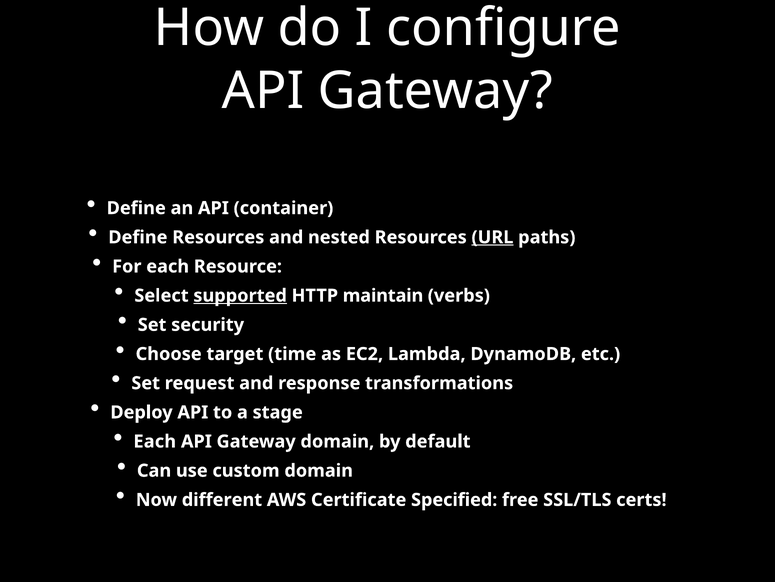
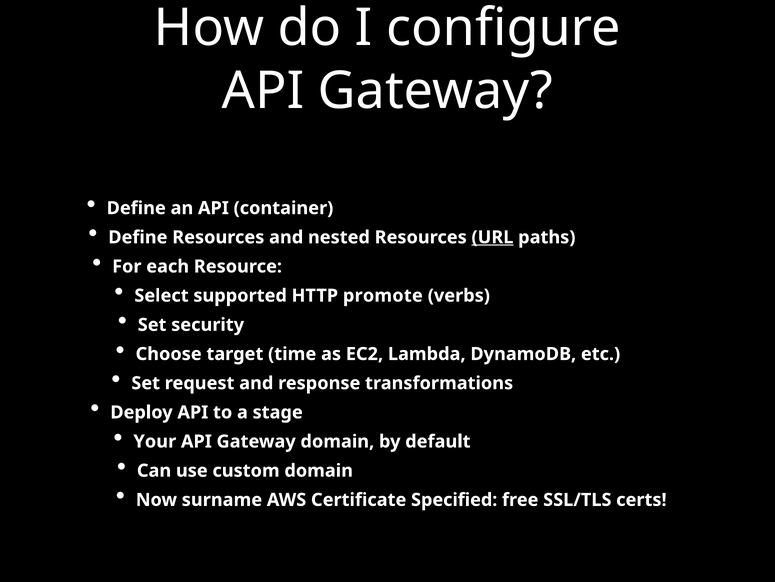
supported underline: present -> none (240, 295)
maintain: maintain -> promote (383, 295)
Each: Each -> Your (155, 441)
different: different -> surname (222, 499)
